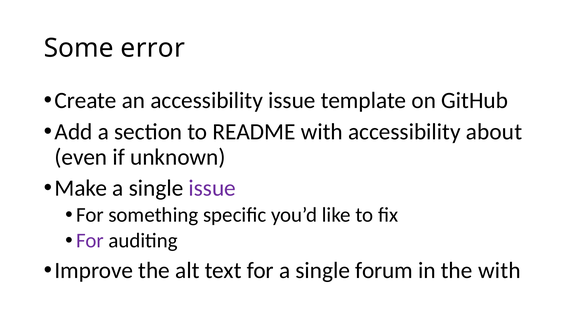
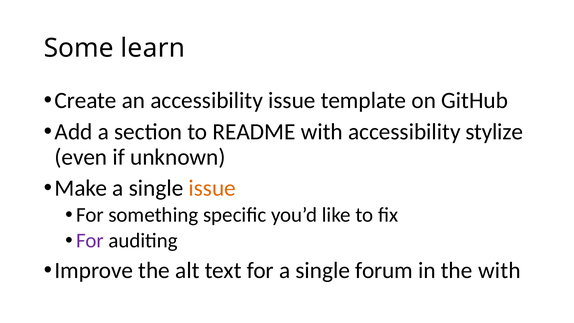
error: error -> learn (153, 48)
about: about -> stylize (494, 132)
issue colour: purple -> orange (212, 188)
